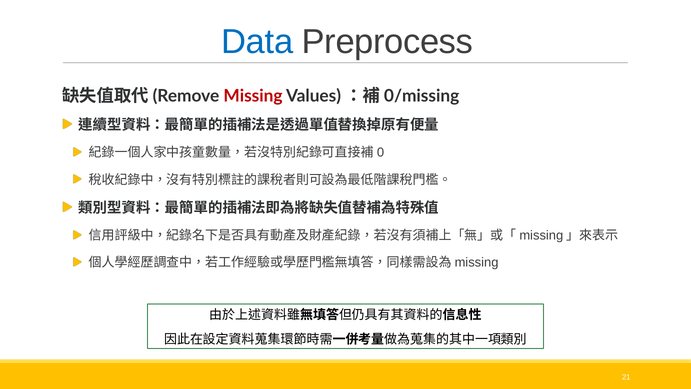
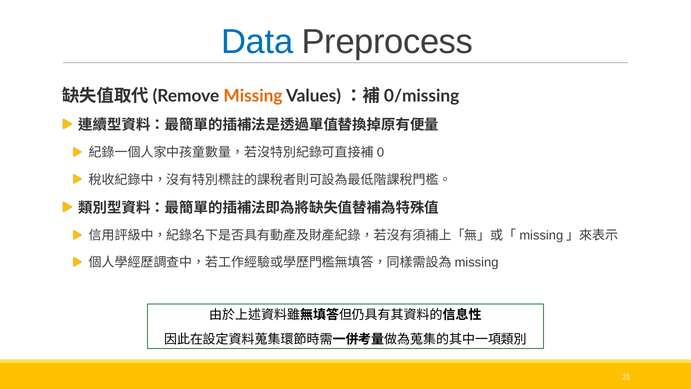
Missing colour: red -> orange (253, 96)
